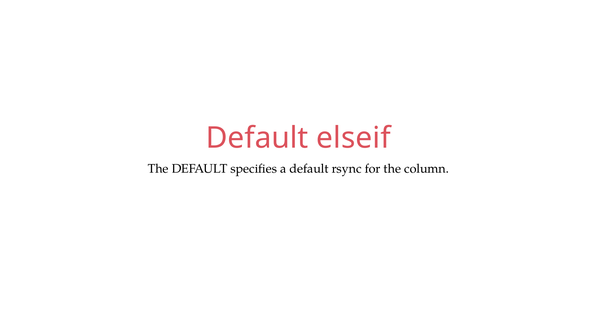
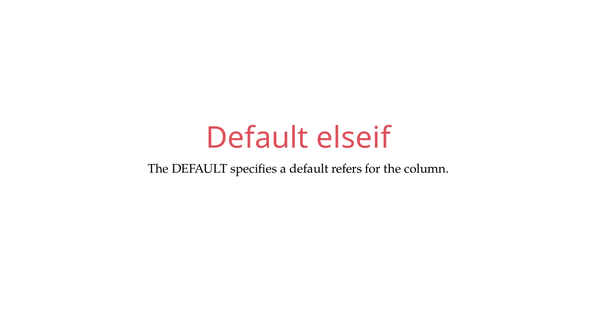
rsync: rsync -> refers (347, 169)
